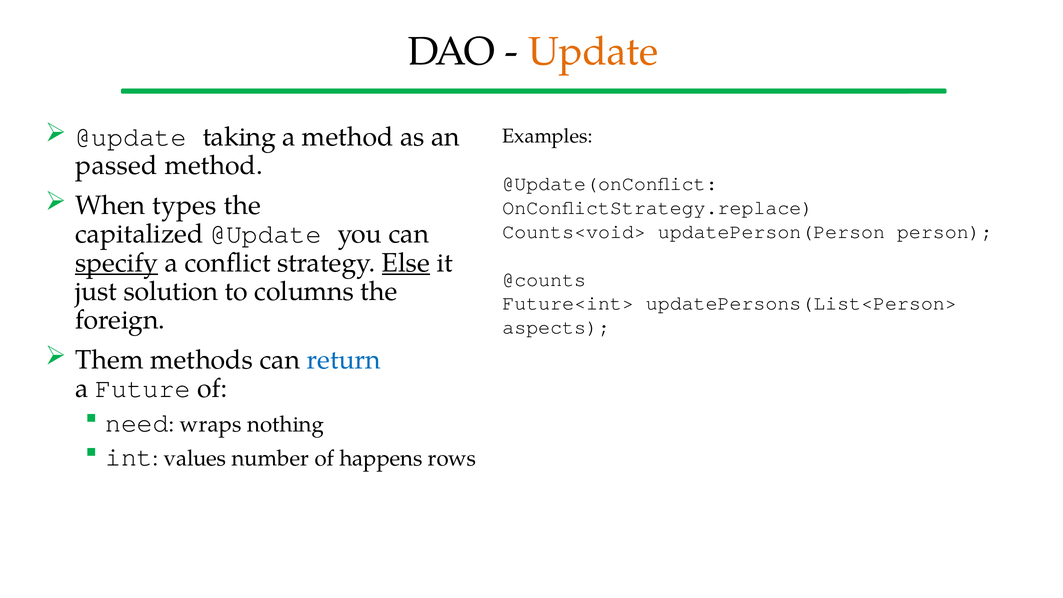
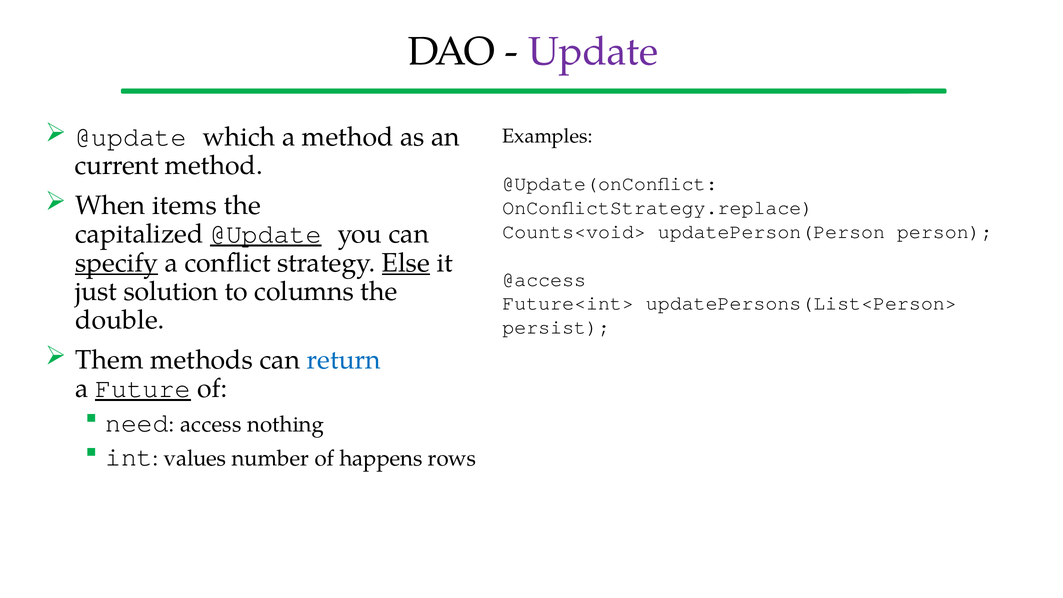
Update colour: orange -> purple (593, 51)
taking: taking -> which (239, 137)
passed: passed -> current (117, 166)
types: types -> items (184, 205)
@Update underline: none -> present (266, 234)
@counts: @counts -> @access (544, 279)
foreign: foreign -> double (120, 320)
aspects: aspects -> persist (556, 327)
Future underline: none -> present (143, 389)
wraps: wraps -> access (211, 424)
